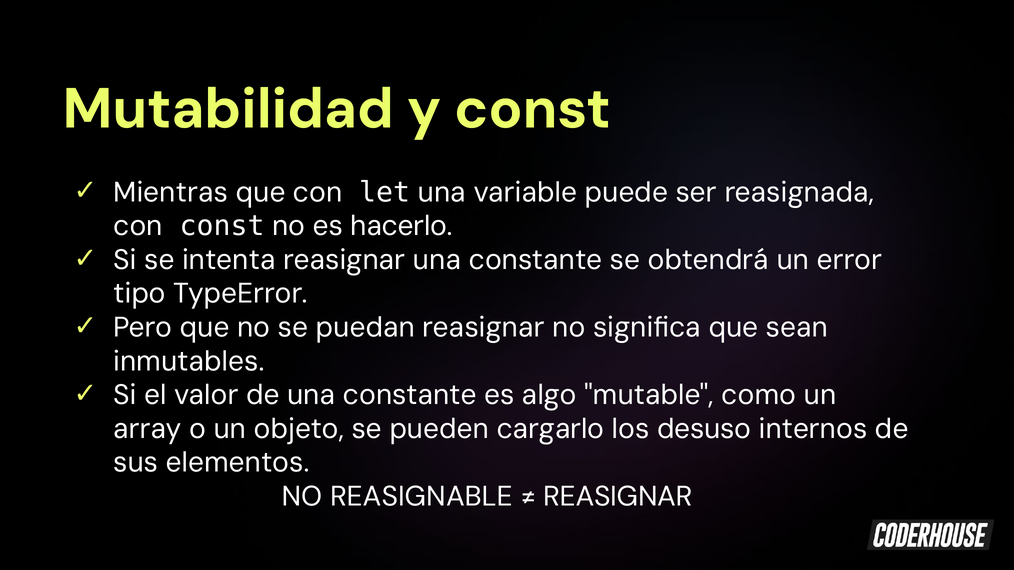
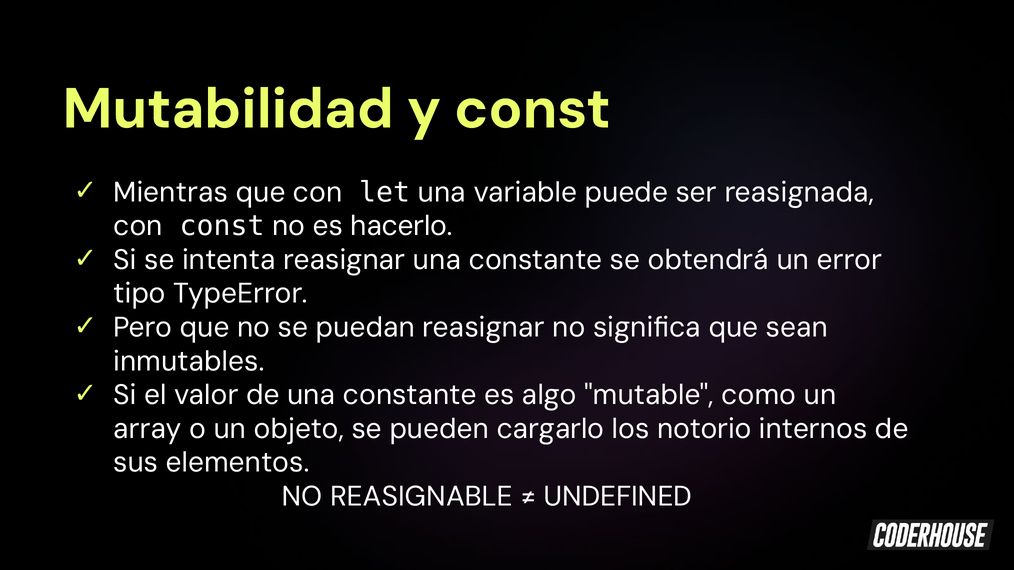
desuso: desuso -> notorio (704, 429)
REASIGNAR: REASIGNAR -> UNDEFINED (618, 497)
